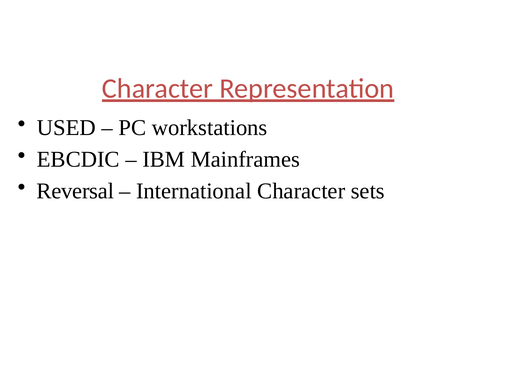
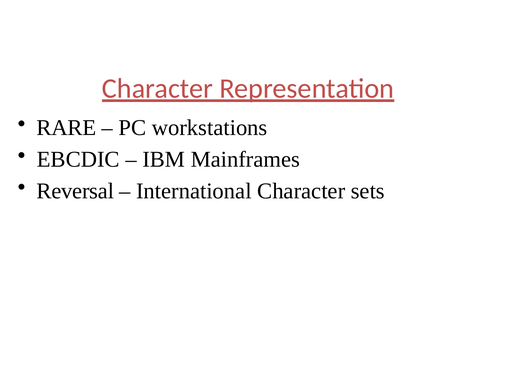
USED: USED -> RARE (66, 128)
